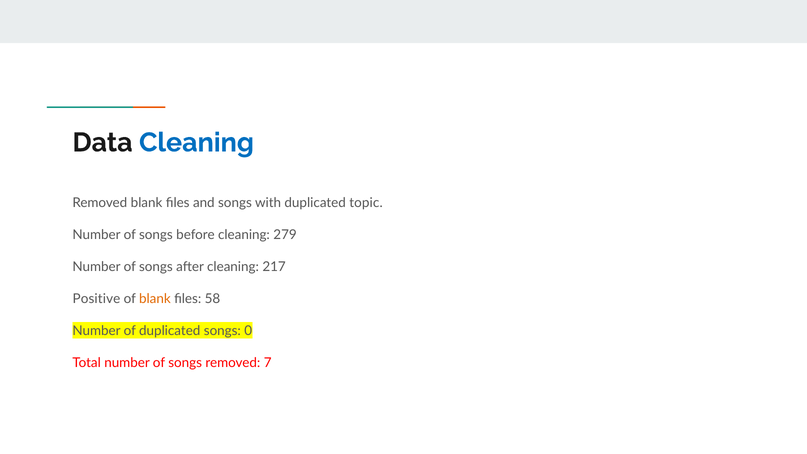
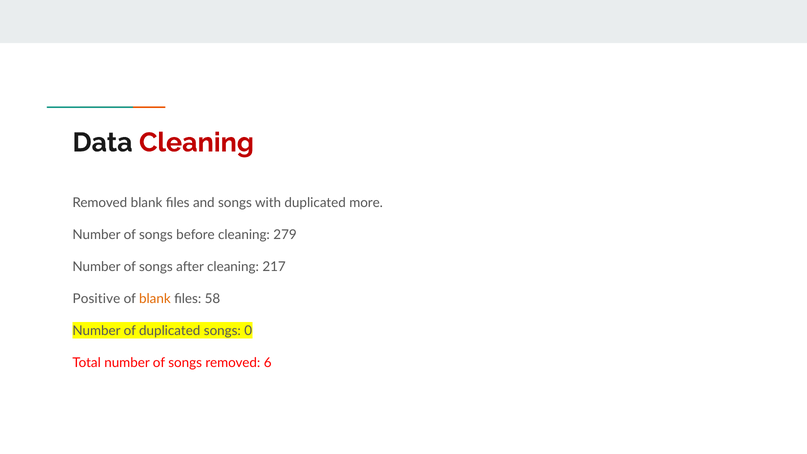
Cleaning colour: blue -> red (196, 142)
topic: topic -> more (366, 203)
7: 7 -> 6 (268, 363)
